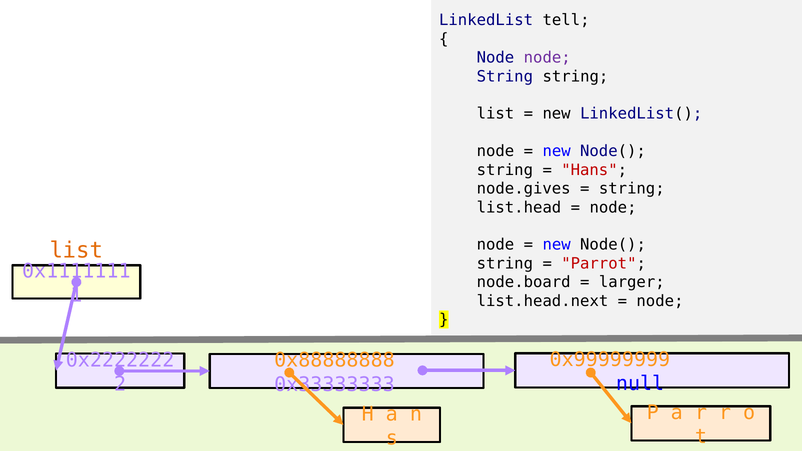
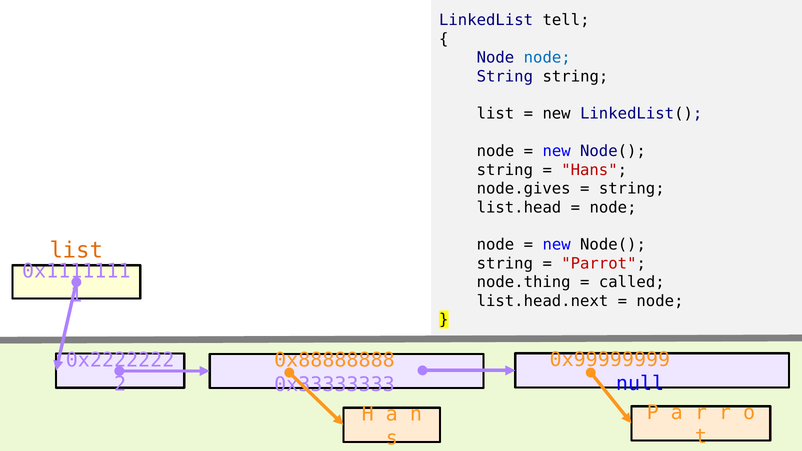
node colour: purple -> blue (547, 58)
node.board: node.board -> node.thing (524, 282)
larger: larger -> called (632, 282)
